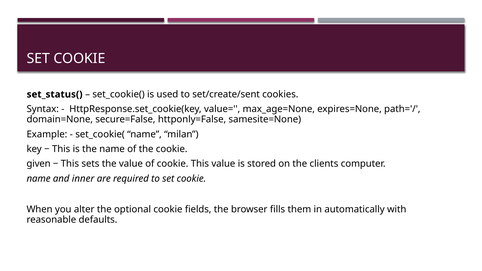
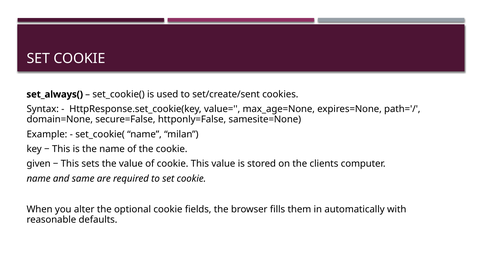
set_status(: set_status( -> set_always( (55, 94)
inner: inner -> same (83, 179)
